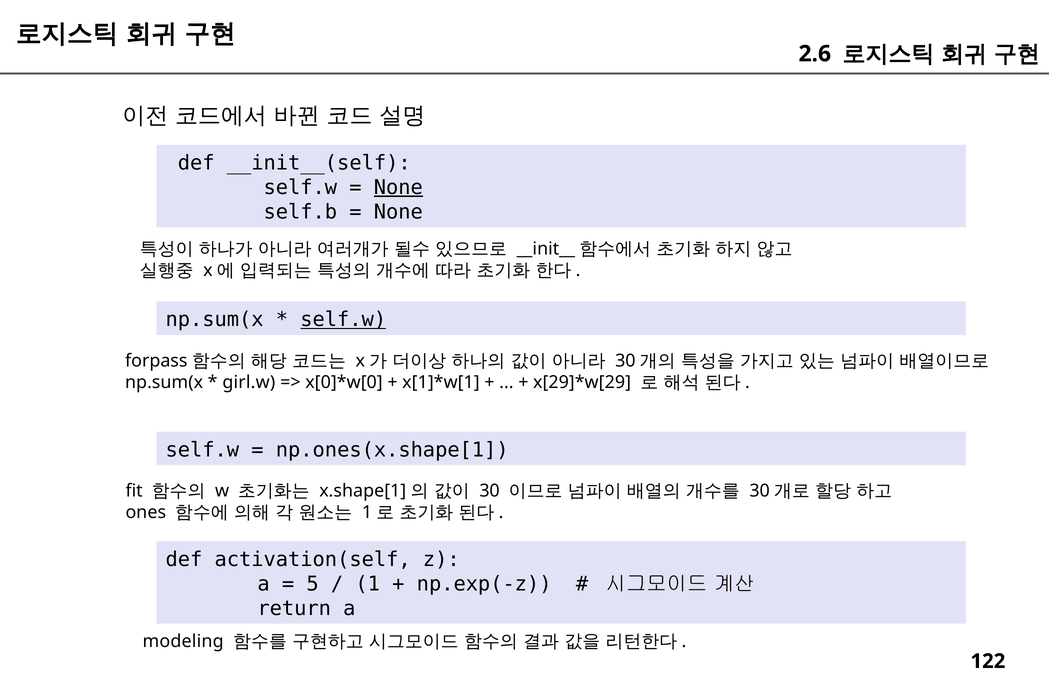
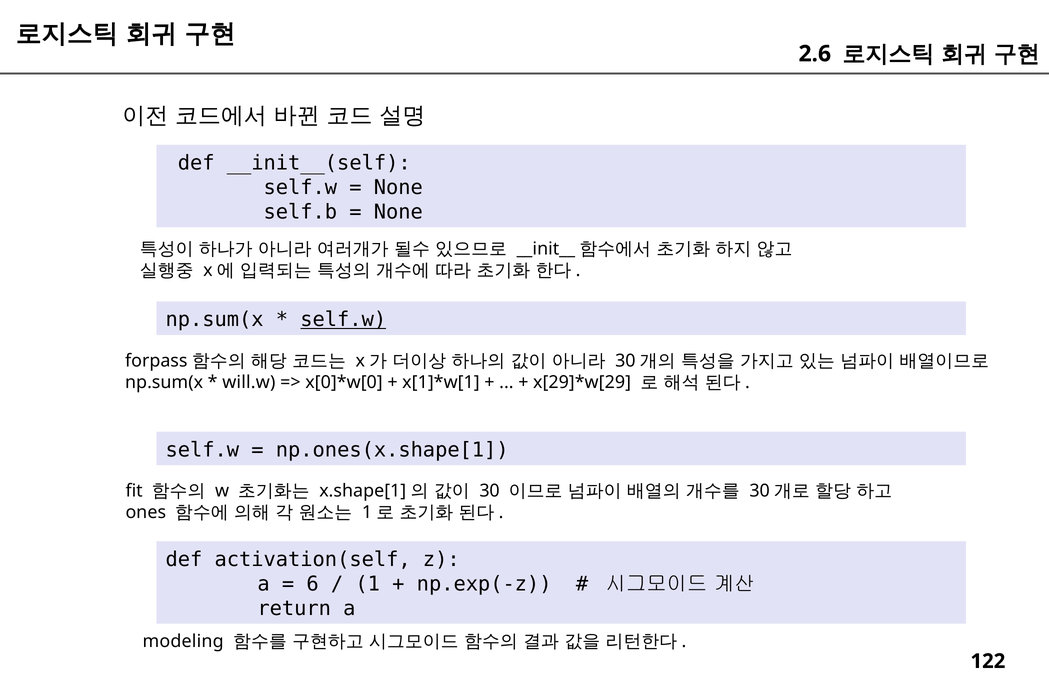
None underline: present -> none (398, 188)
girl.w: girl.w -> will.w (249, 382)
5: 5 -> 6 (313, 584)
